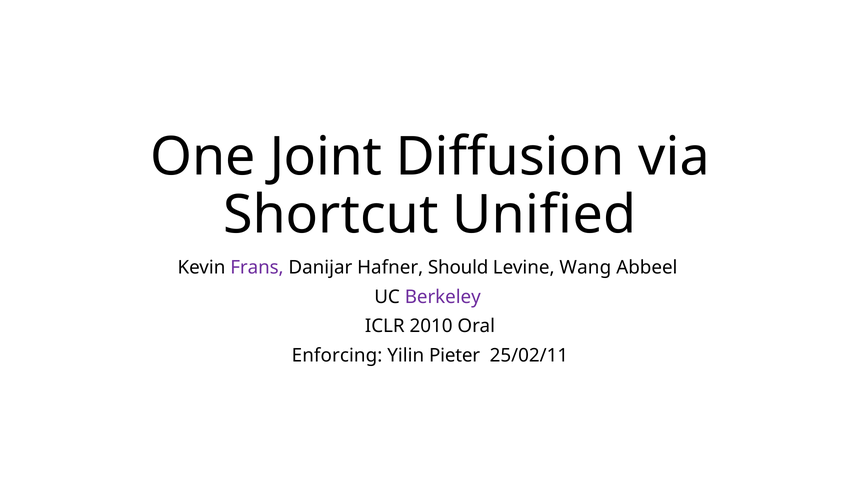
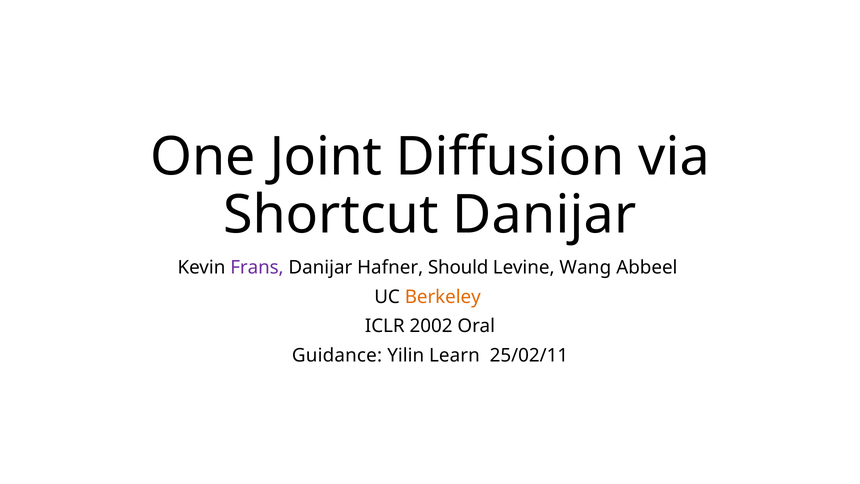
Shortcut Unified: Unified -> Danijar (544, 215)
Berkeley colour: purple -> orange (443, 297)
2010: 2010 -> 2002 (431, 326)
Enforcing: Enforcing -> Guidance (337, 355)
Pieter: Pieter -> Learn (454, 355)
